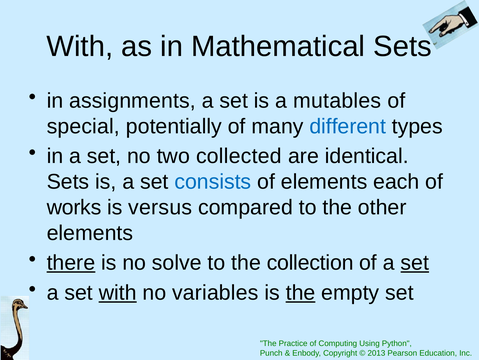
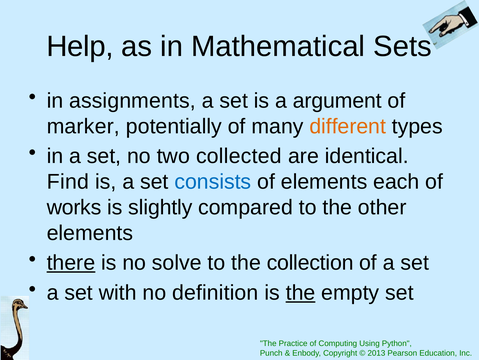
With: With -> Help (80, 46)
mutables: mutables -> argument (337, 100)
special: special -> marker (83, 126)
different colour: blue -> orange (348, 126)
Sets: Sets -> Find (68, 181)
versus: versus -> slightly (160, 207)
set underline: present -> none (415, 262)
with underline: present -> none (118, 292)
variables: variables -> definition (215, 292)
